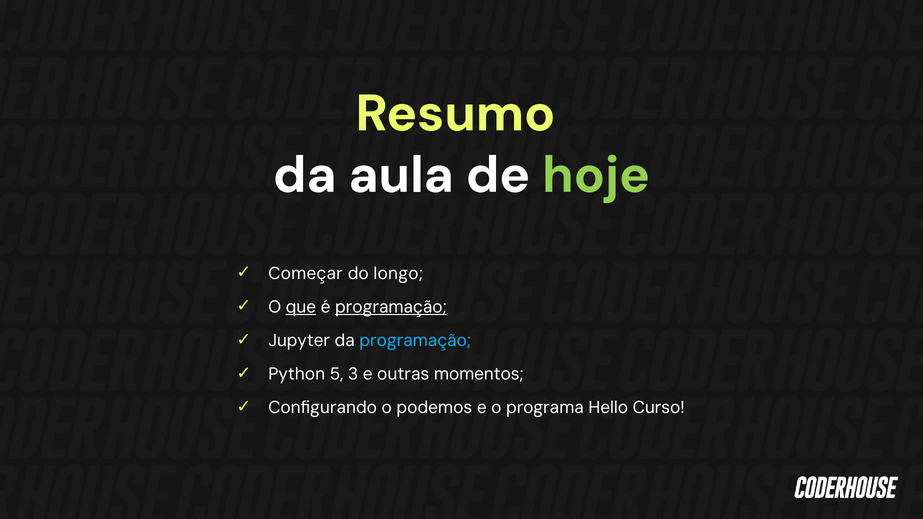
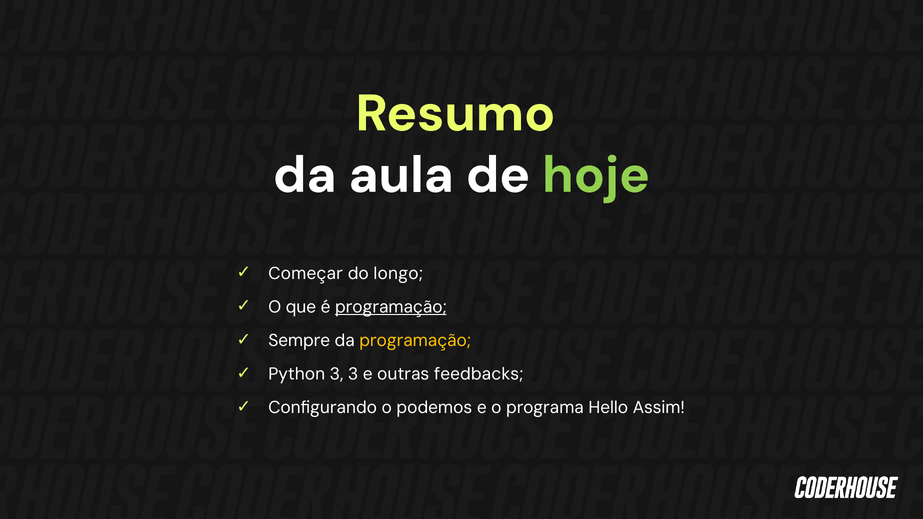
que underline: present -> none (301, 307)
Jupyter: Jupyter -> Sempre (299, 341)
programação colour: light blue -> yellow (415, 341)
Python 5: 5 -> 3 (337, 374)
momentos: momentos -> feedbacks (479, 374)
Curso: Curso -> Assim (659, 408)
